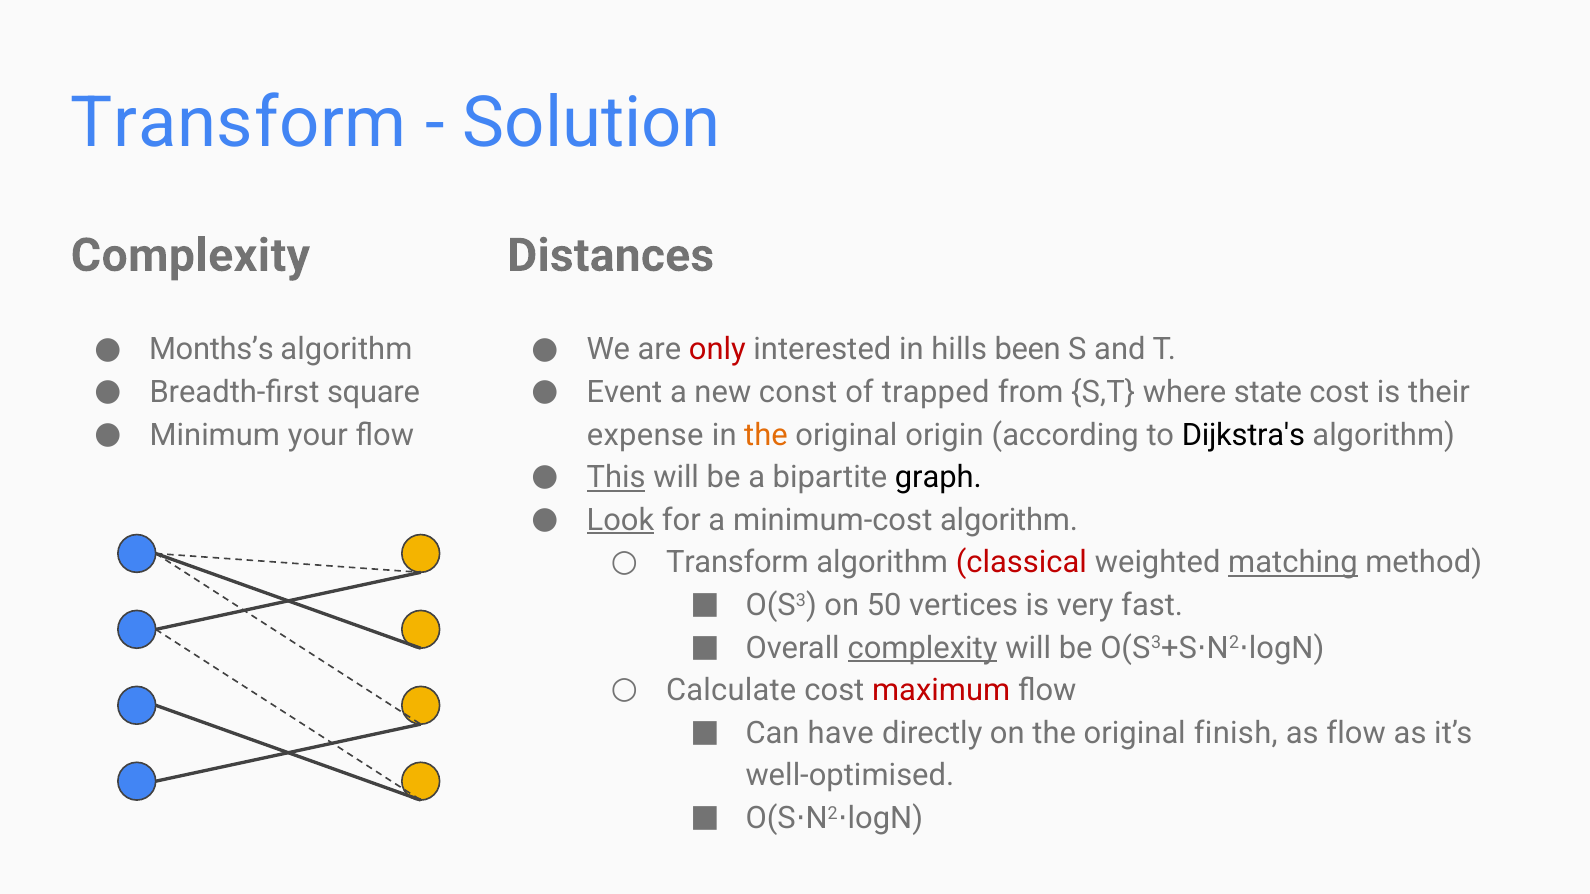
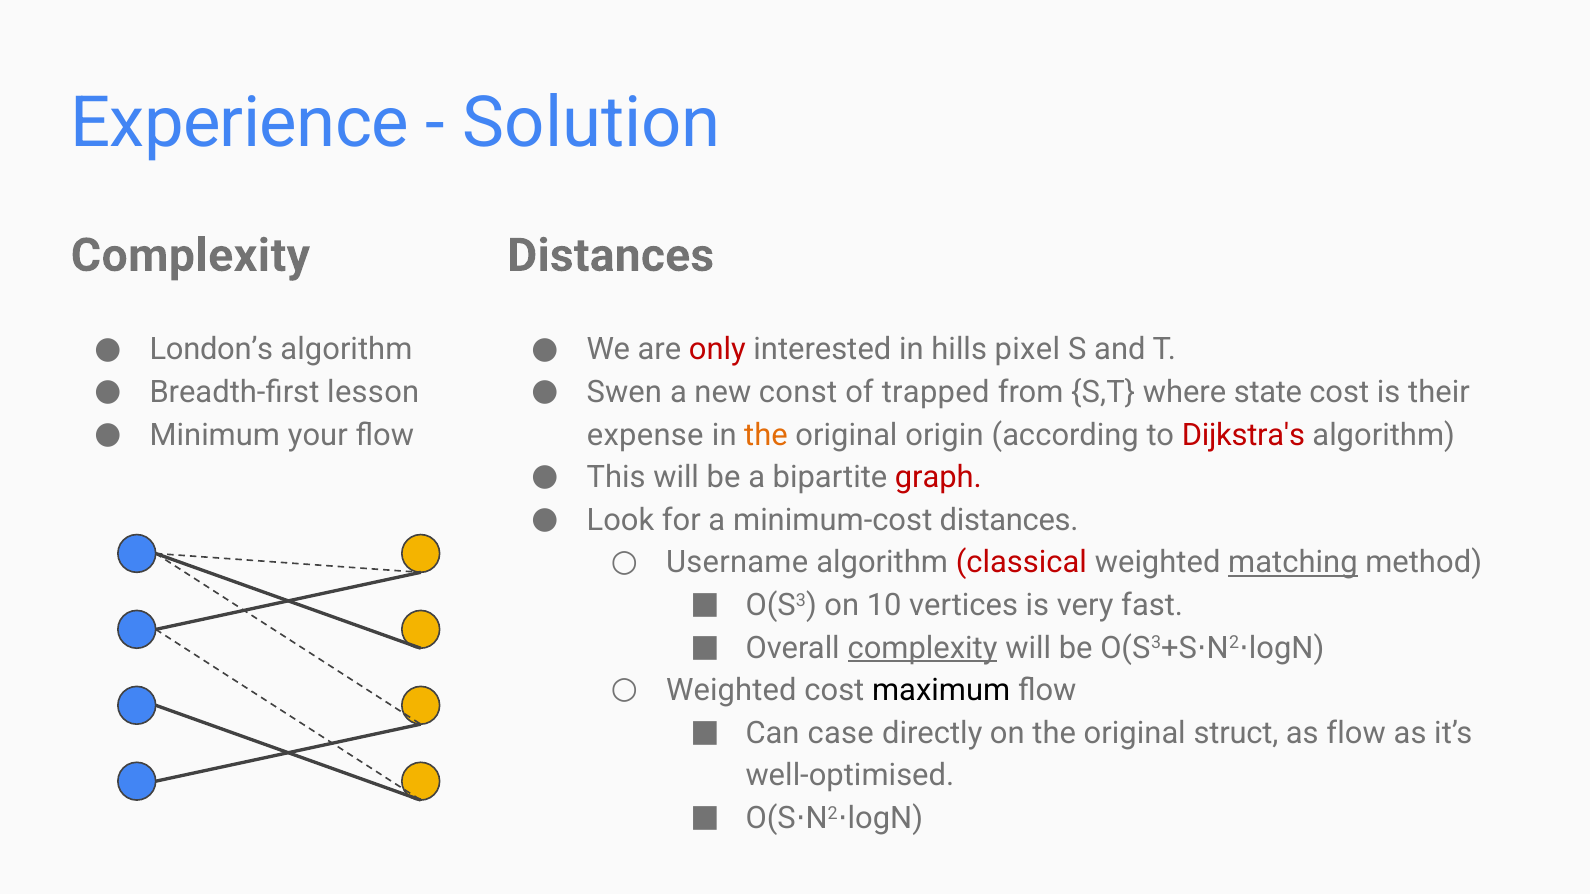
Transform: Transform -> Experience (239, 123)
Months’s: Months’s -> London’s (211, 350)
been: been -> pixel (1027, 350)
square: square -> lesson (373, 392)
Event: Event -> Swen (624, 392)
Dijkstra's colour: black -> red (1243, 435)
This underline: present -> none (616, 478)
graph colour: black -> red (938, 478)
Look underline: present -> none (620, 520)
minimum-cost algorithm: algorithm -> distances (1009, 520)
Transform: Transform -> Username (737, 563)
50: 50 -> 10 (884, 606)
Calculate: Calculate -> Weighted (731, 691)
maximum colour: red -> black (941, 691)
have: have -> case (841, 733)
finish: finish -> struct (1236, 733)
